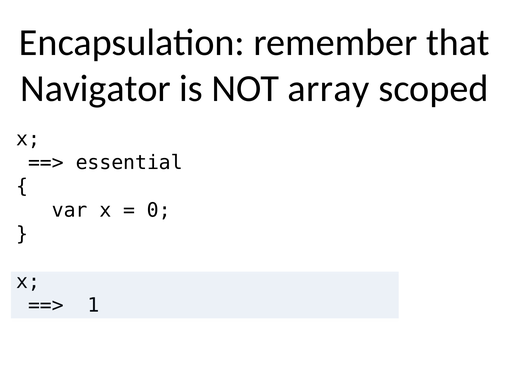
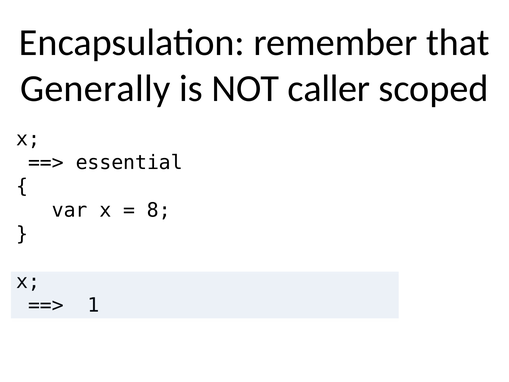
Navigator: Navigator -> Generally (95, 88)
array: array -> caller (329, 88)
0: 0 -> 8 (159, 210)
